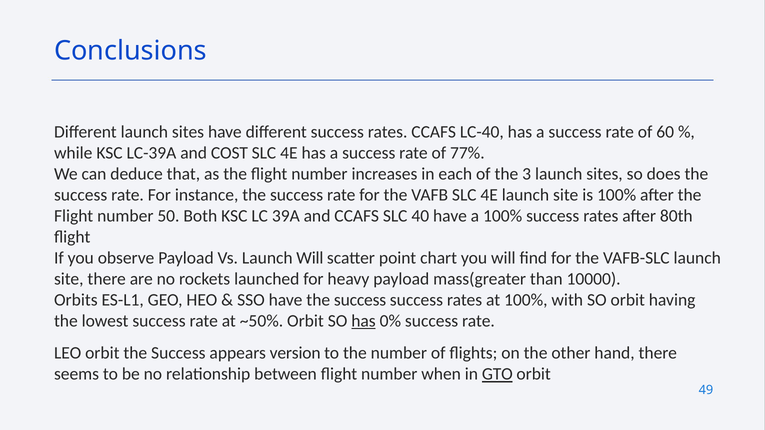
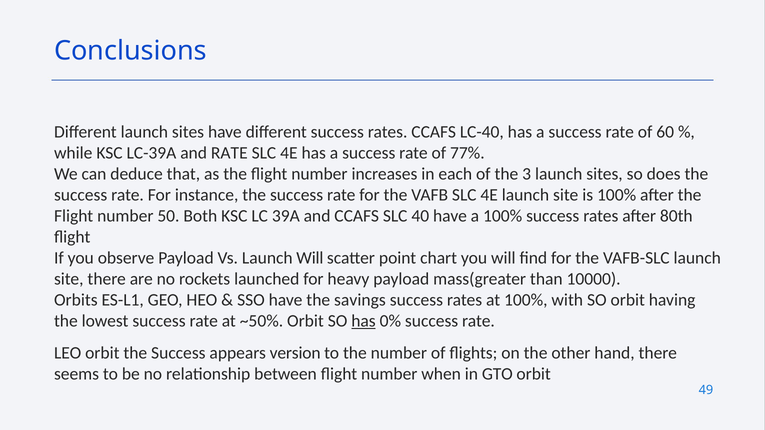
and COST: COST -> RATE (229, 153)
have the success: success -> savings (360, 300)
GTO underline: present -> none (497, 374)
